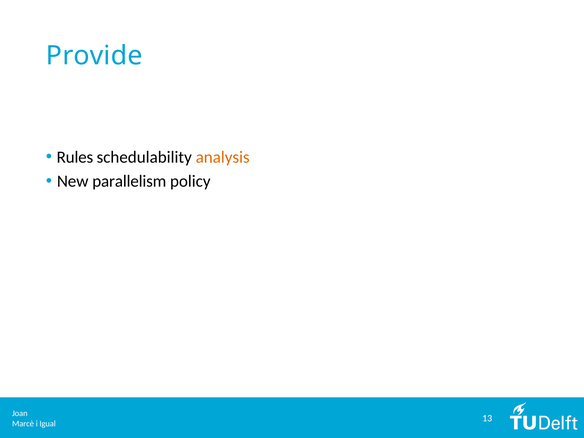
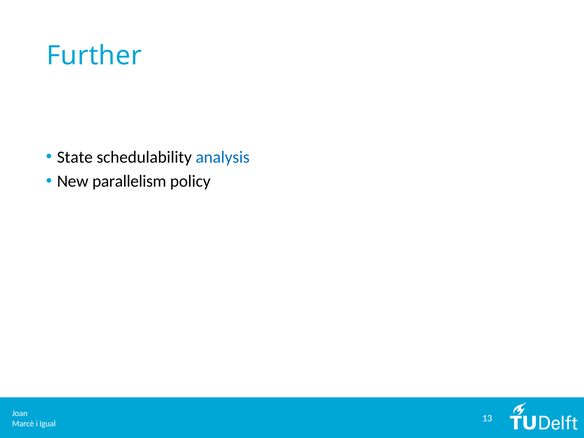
Provide: Provide -> Further (94, 56)
Rules: Rules -> State (75, 157)
analysis colour: orange -> blue (223, 157)
